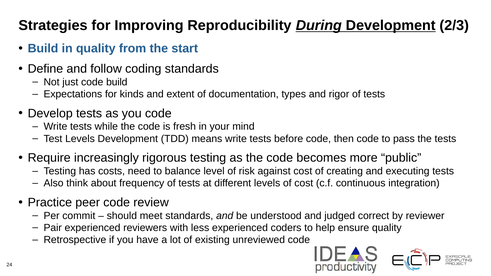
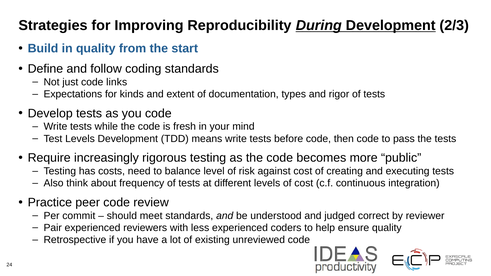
code build: build -> links (117, 82)
